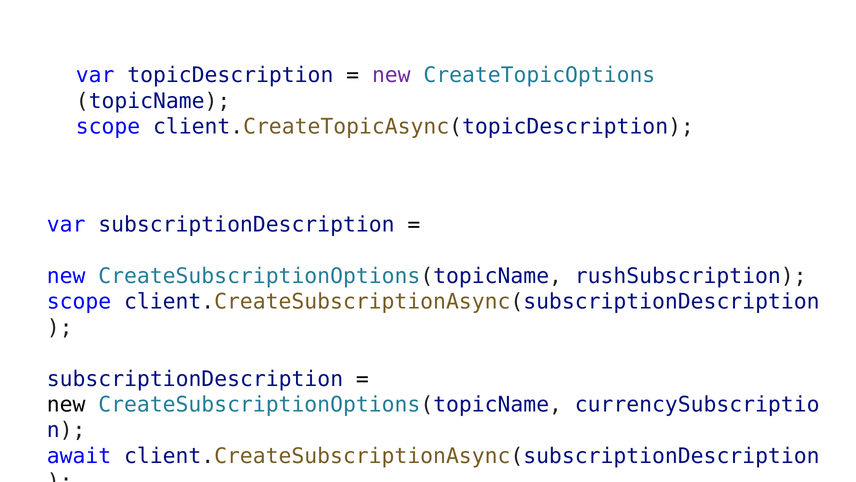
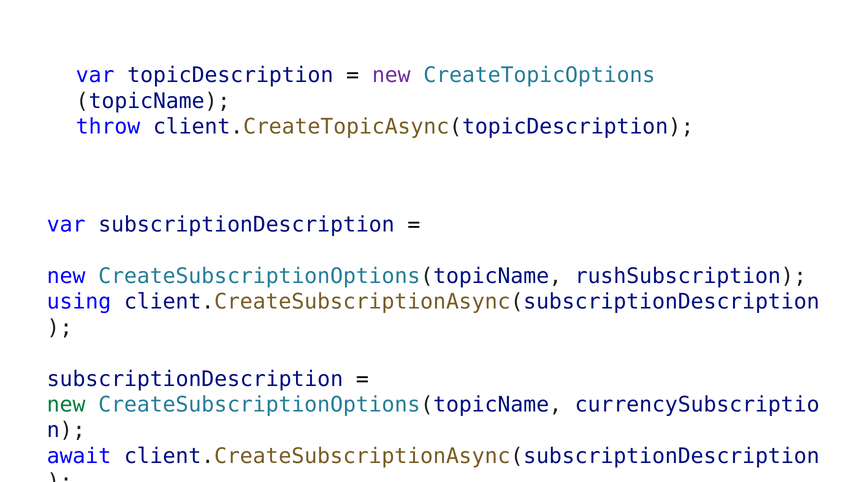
scope: scope -> throw (108, 127)
scope: scope -> using (79, 302)
new colour: black -> green (66, 404)
